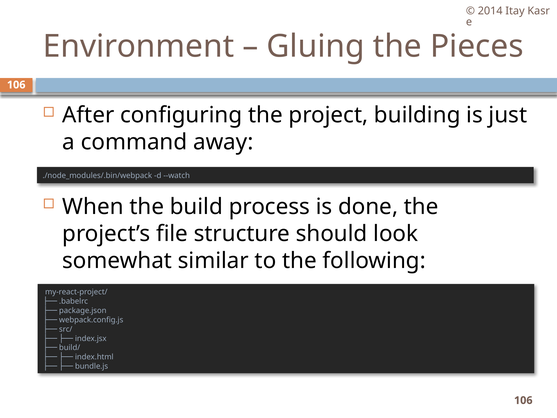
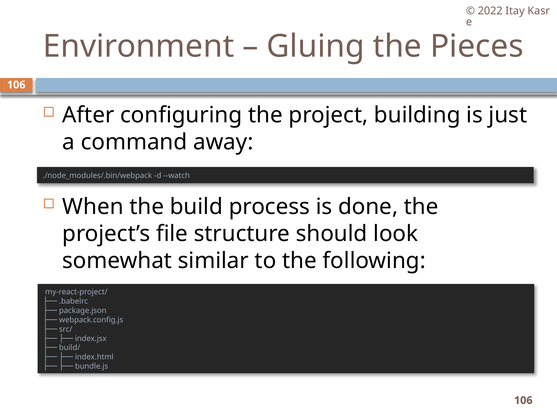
2014: 2014 -> 2022 (490, 11)
